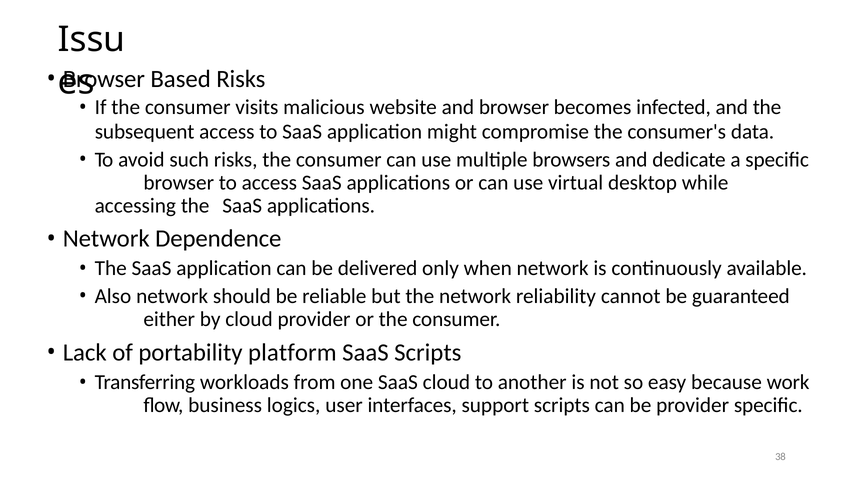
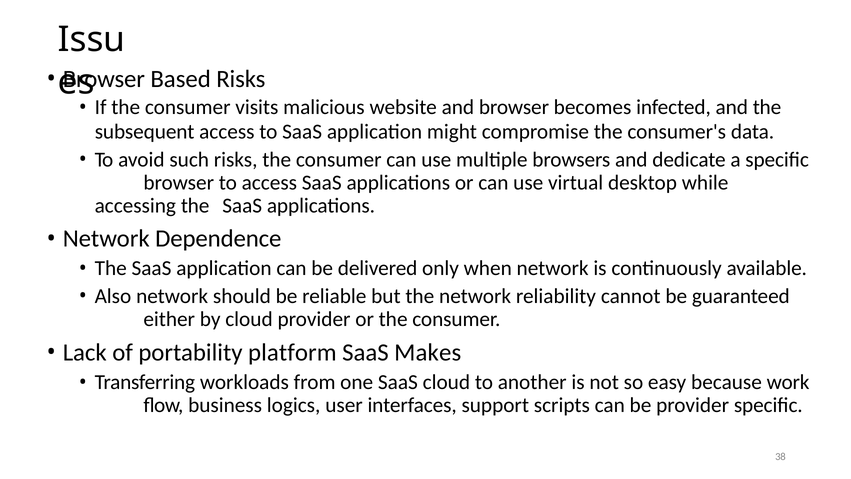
SaaS Scripts: Scripts -> Makes (428, 352)
